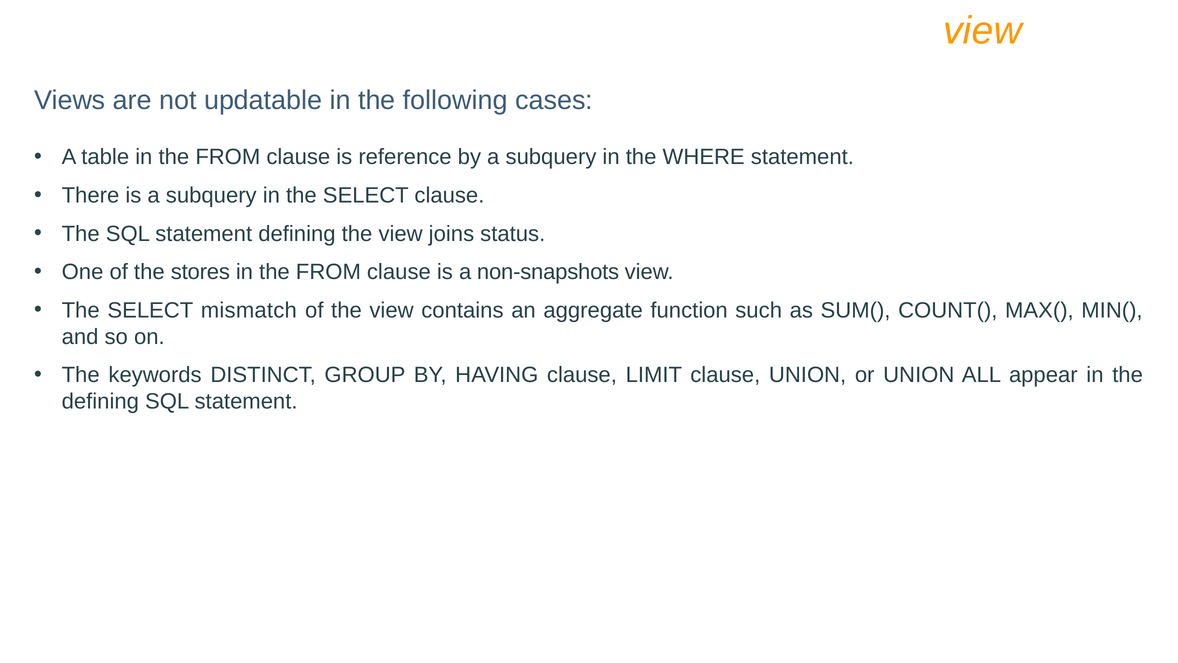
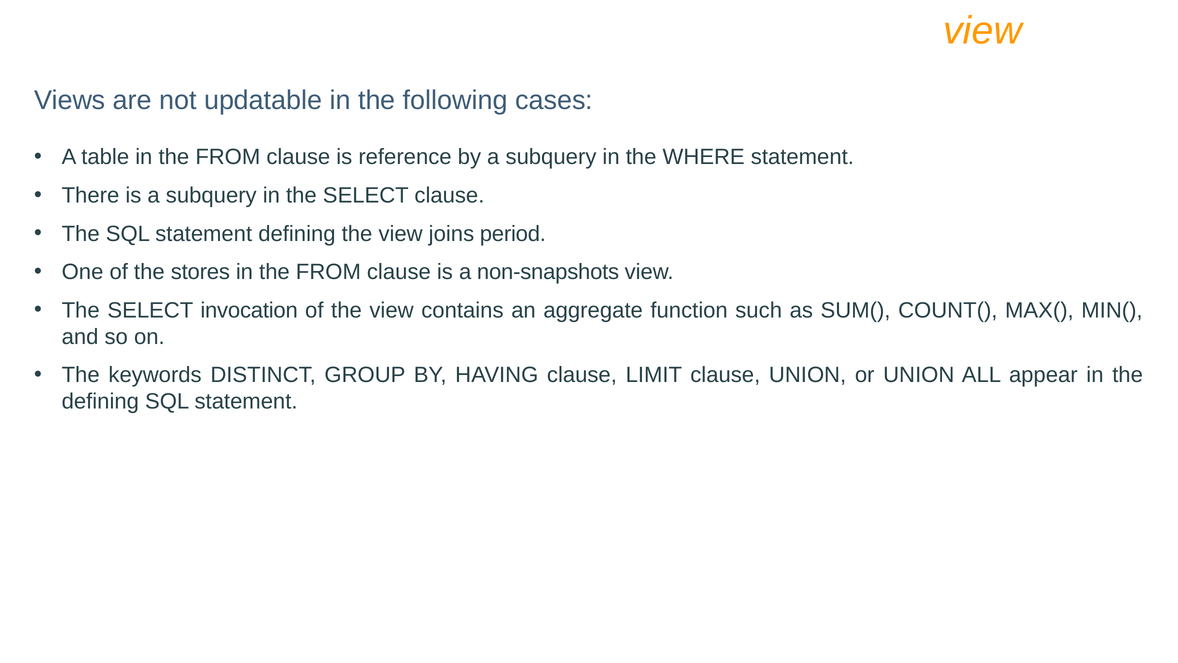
status: status -> period (513, 234)
mismatch: mismatch -> invocation (249, 310)
